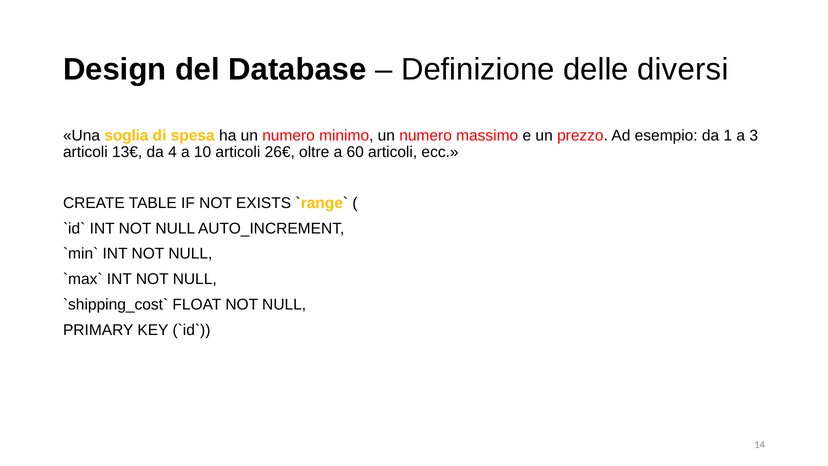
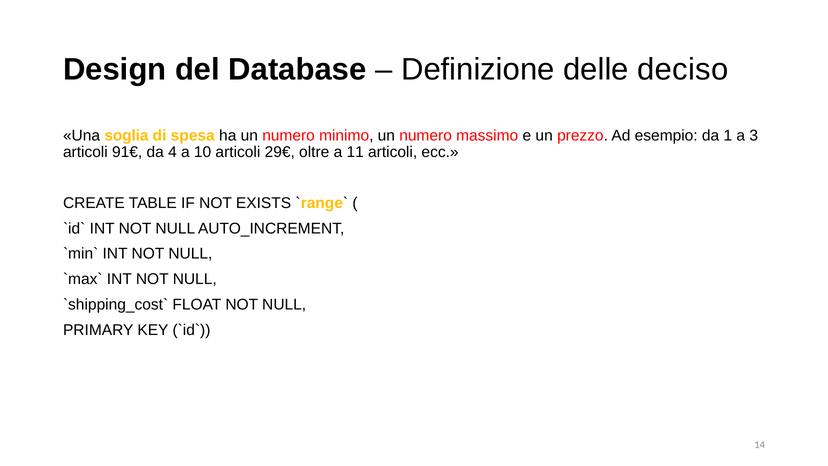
diversi: diversi -> deciso (683, 70)
13€: 13€ -> 91€ (127, 152)
26€: 26€ -> 29€ (280, 152)
60: 60 -> 11 (355, 152)
